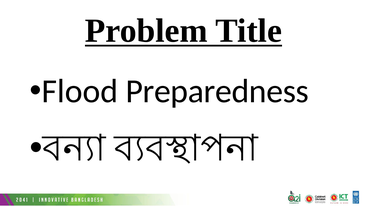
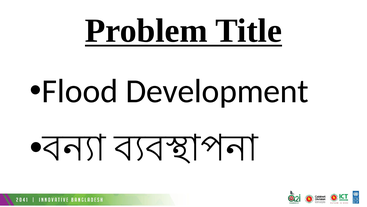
Preparedness: Preparedness -> Development (217, 91)
